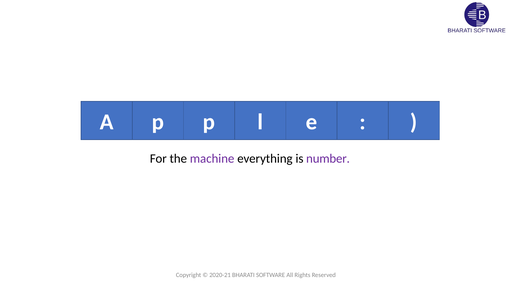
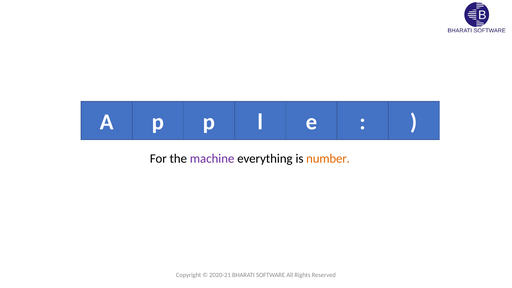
number colour: purple -> orange (328, 159)
